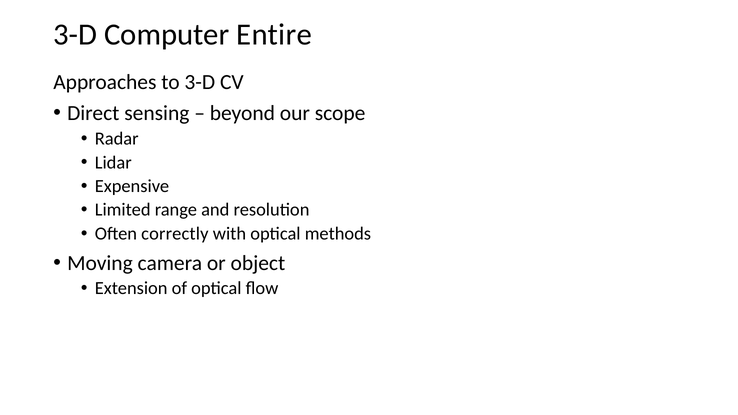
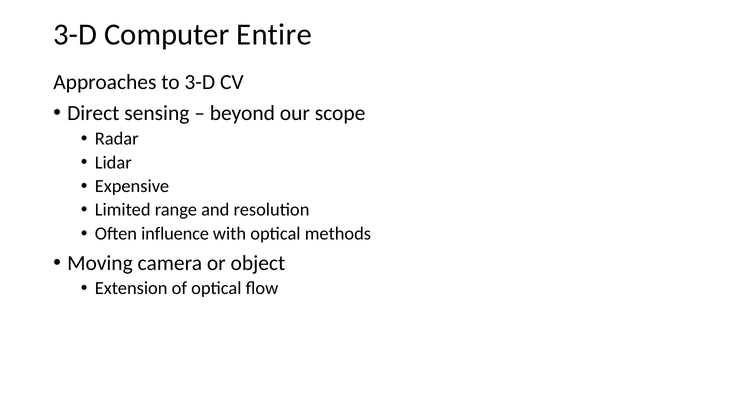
correctly: correctly -> influence (175, 234)
